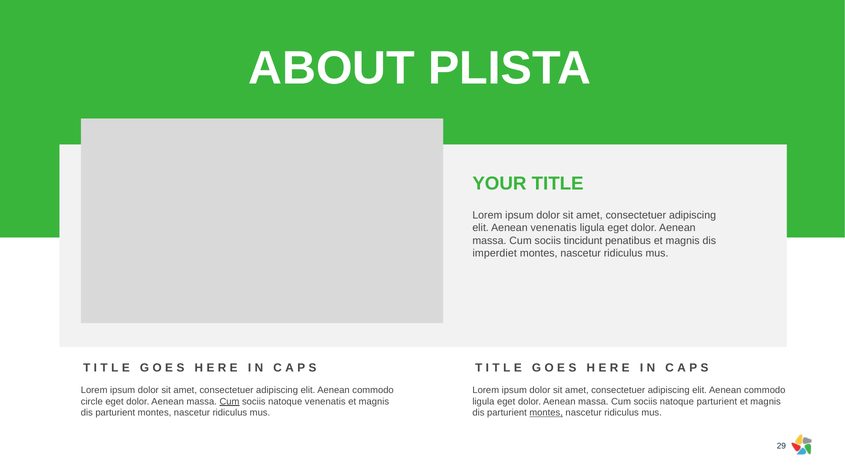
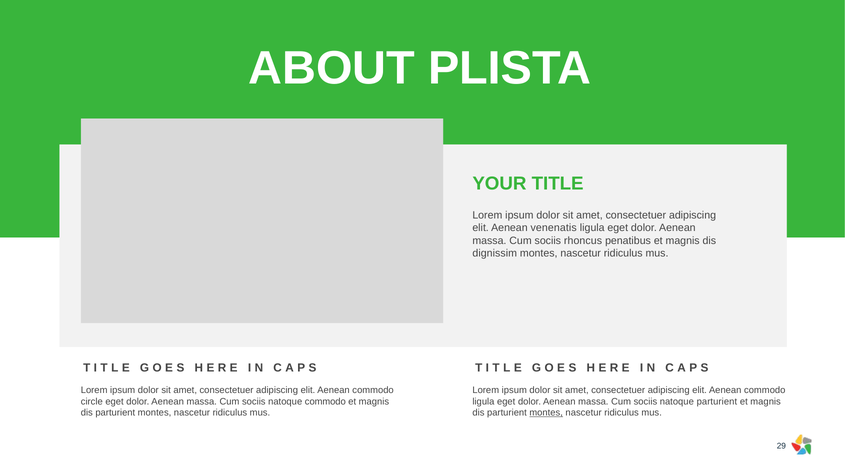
tincidunt: tincidunt -> rhoncus (583, 241)
imperdiet: imperdiet -> dignissim (495, 254)
Cum underline: present -> none (229, 402)
natoque venenatis: venenatis -> commodo (325, 402)
